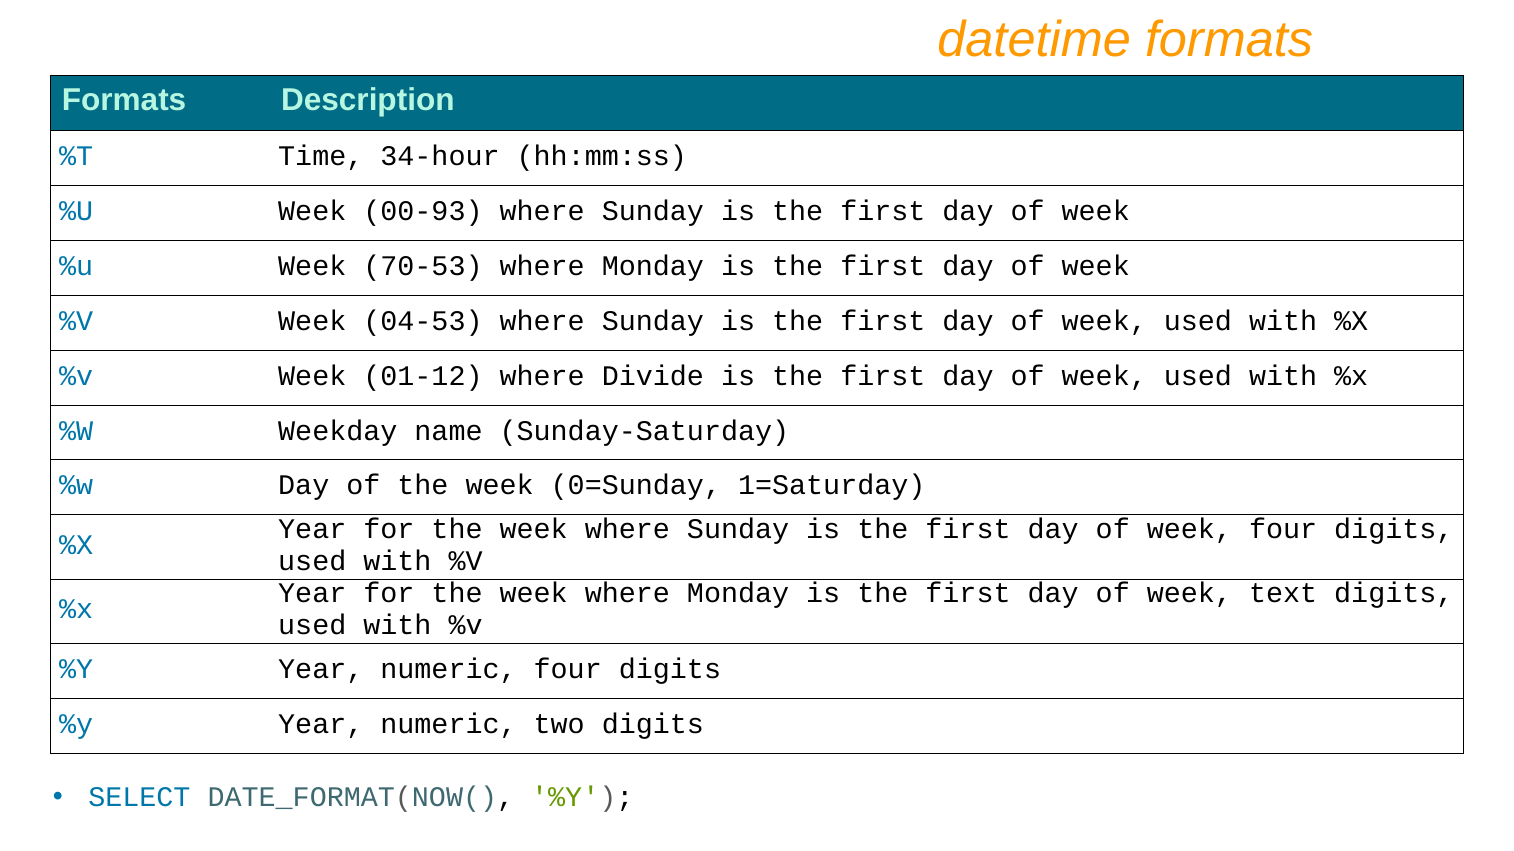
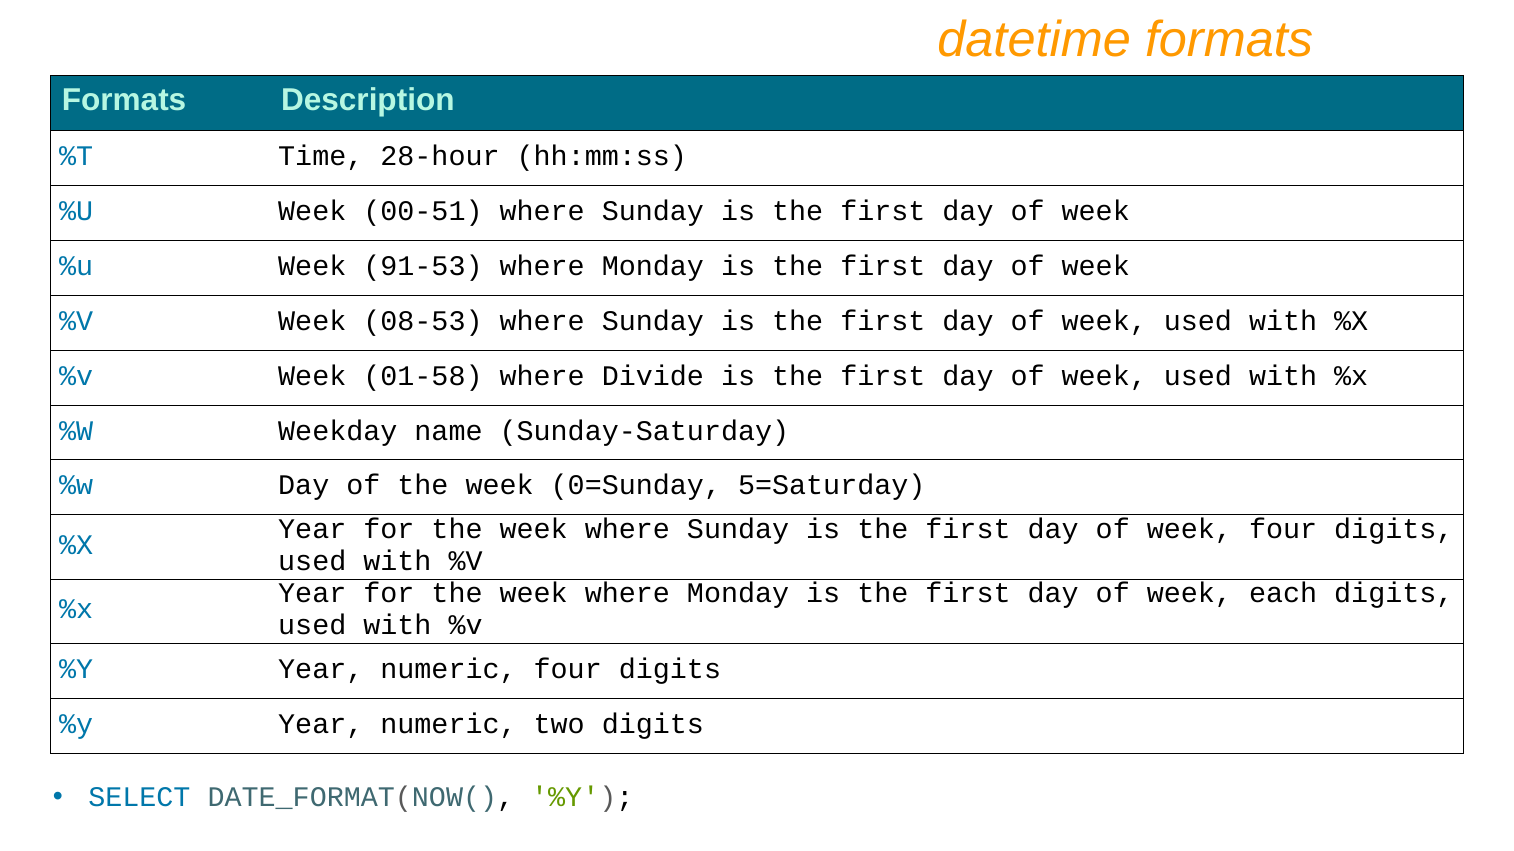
34-hour: 34-hour -> 28-hour (440, 157)
00-93: 00-93 -> 00-51 (423, 211)
70-53: 70-53 -> 91-53 (423, 266)
04-53: 04-53 -> 08-53 (423, 321)
01-12: 01-12 -> 01-58 (423, 376)
1=Saturday: 1=Saturday -> 5=Saturday (832, 486)
text: text -> each (1283, 594)
